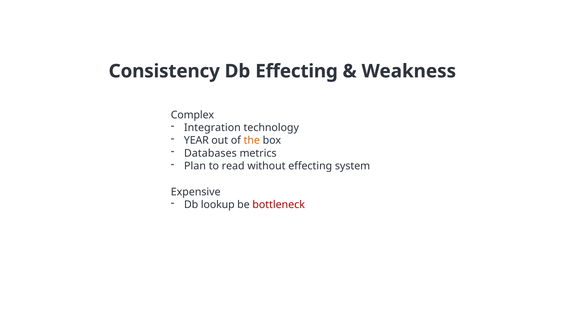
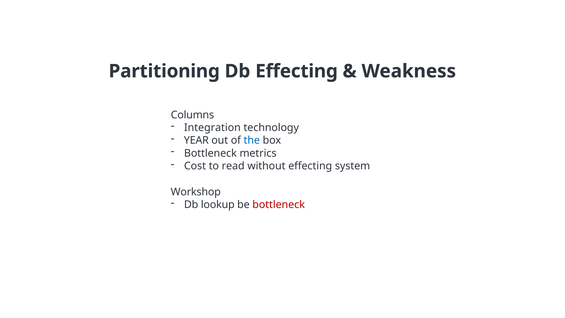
Consistency: Consistency -> Partitioning (164, 71)
Complex: Complex -> Columns (192, 115)
the colour: orange -> blue (252, 140)
Databases: Databases -> Bottleneck (210, 153)
Plan: Plan -> Cost (195, 166)
Expensive: Expensive -> Workshop (196, 192)
